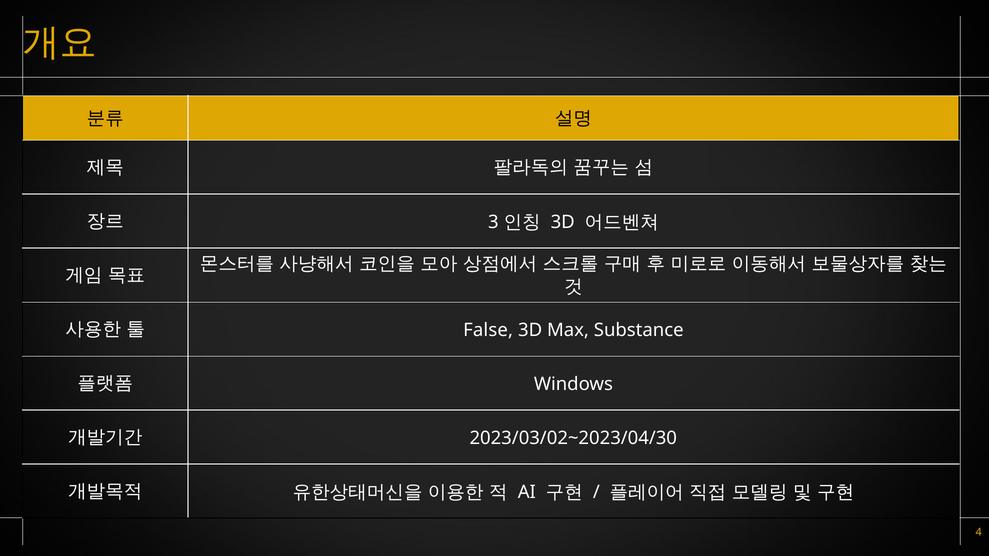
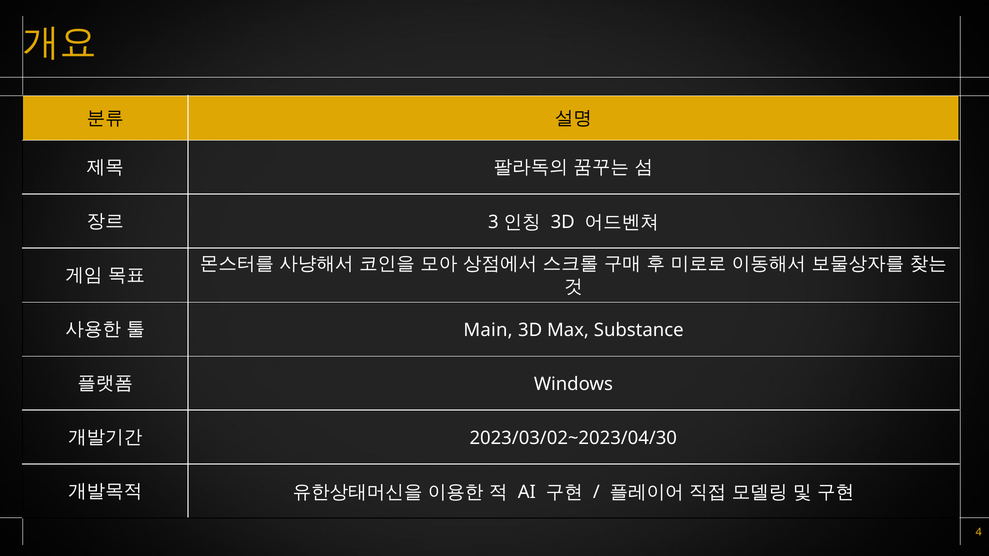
False: False -> Main (488, 330)
